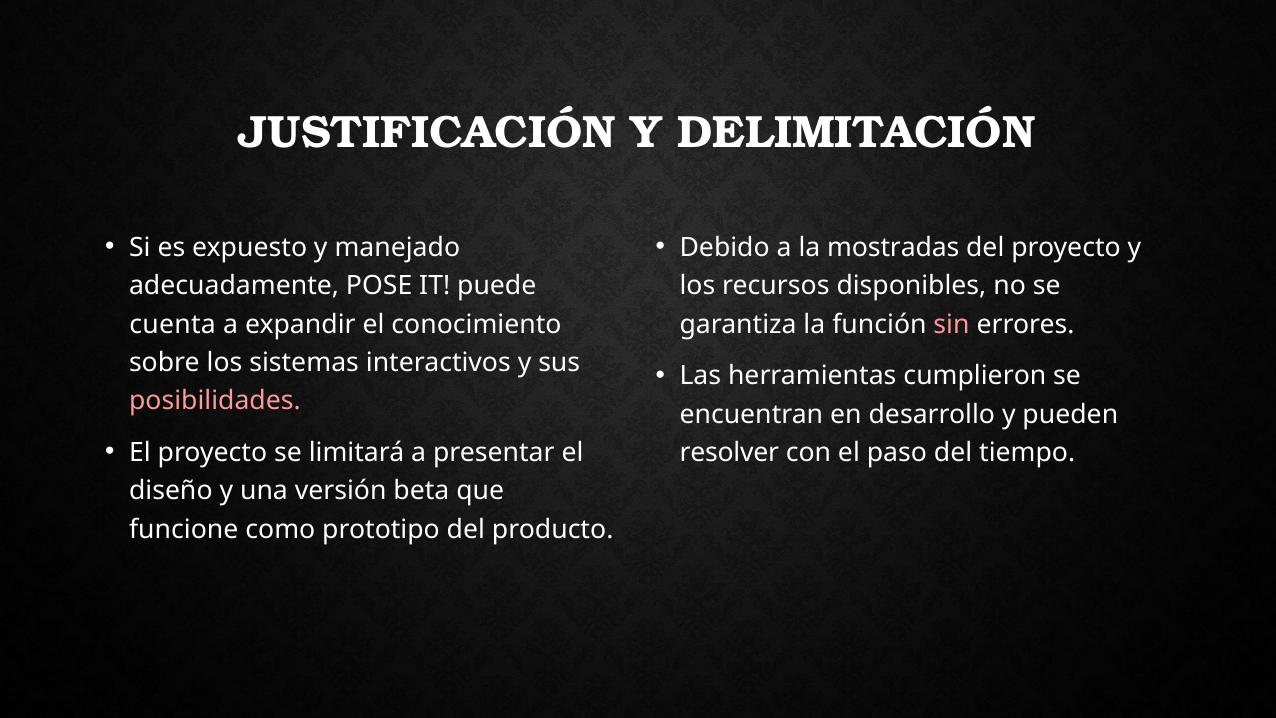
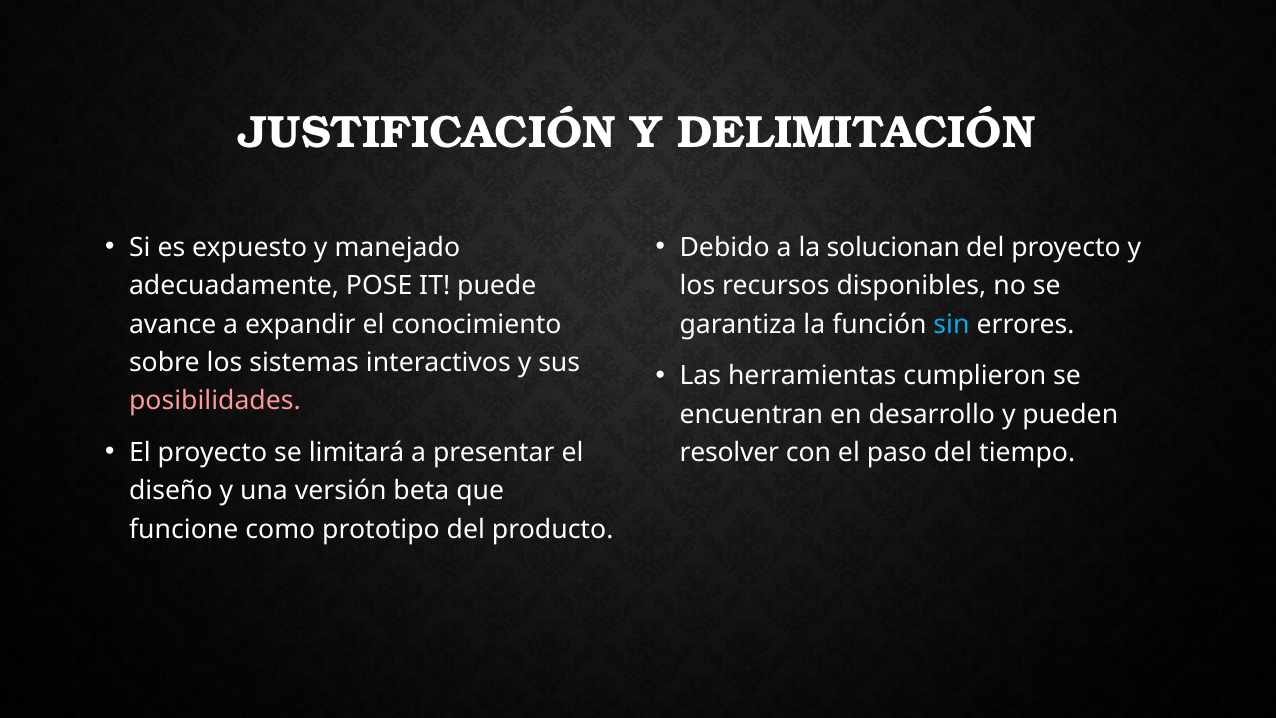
mostradas: mostradas -> solucionan (893, 248)
cuenta: cuenta -> avance (173, 324)
sin colour: pink -> light blue (951, 324)
